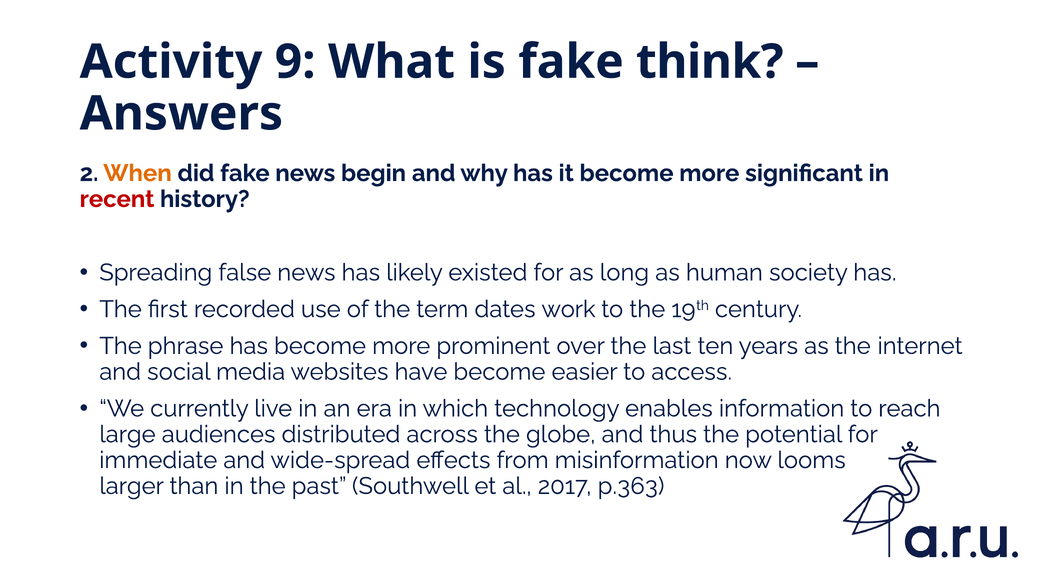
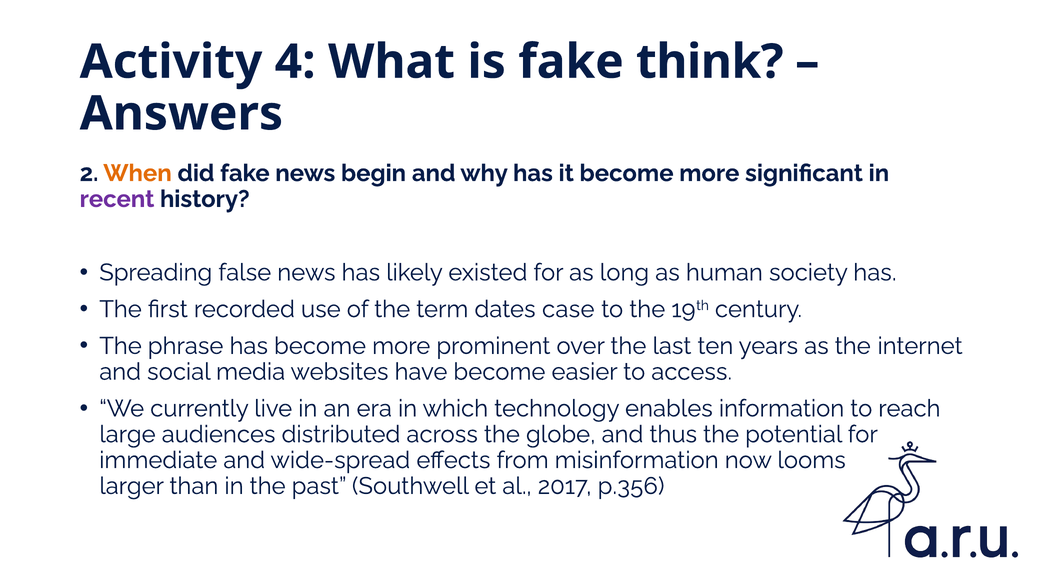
9: 9 -> 4 (295, 62)
recent colour: red -> purple (117, 199)
work: work -> case (568, 309)
p.363: p.363 -> p.356 (631, 486)
